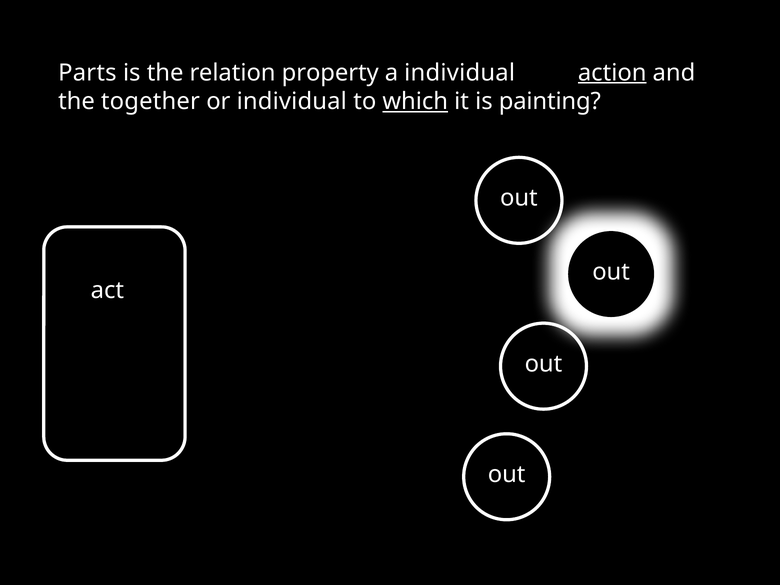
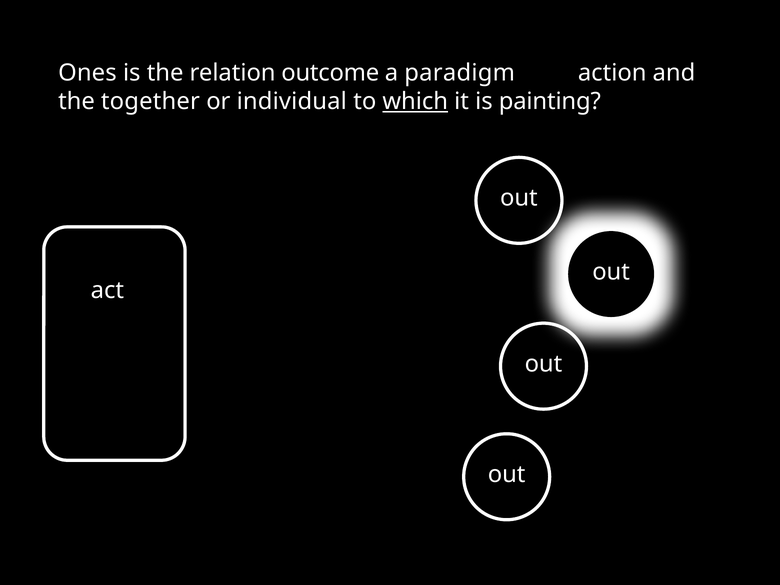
Parts: Parts -> Ones (87, 73)
property: property -> outcome (330, 73)
a individual: individual -> paradigm (460, 73)
action underline: present -> none (612, 73)
